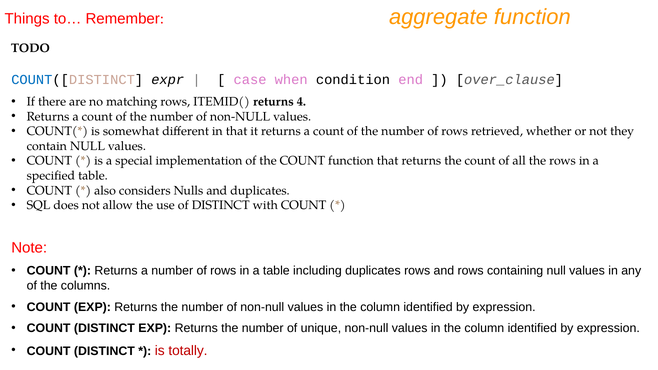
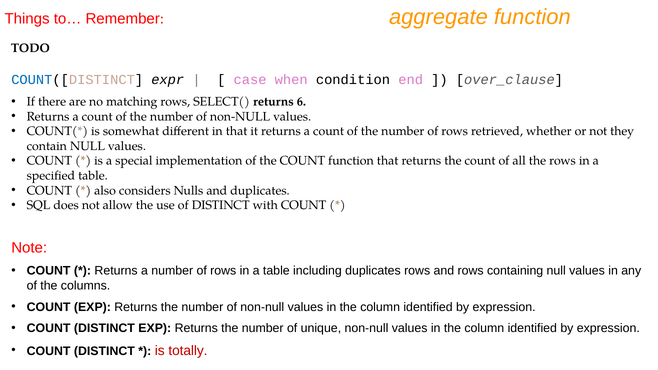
ITEMID(: ITEMID( -> SELECT( (222, 102)
4: 4 -> 6 (301, 102)
